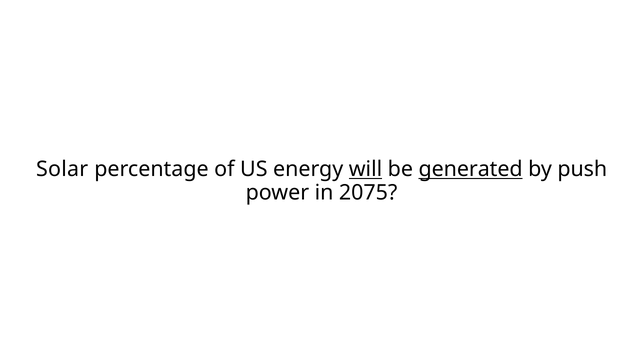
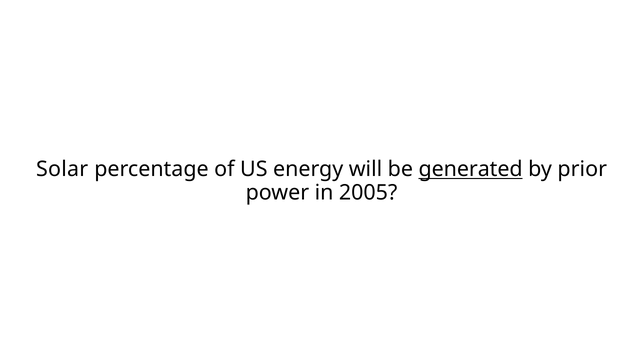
will underline: present -> none (365, 169)
push: push -> prior (582, 169)
2075: 2075 -> 2005 (368, 192)
